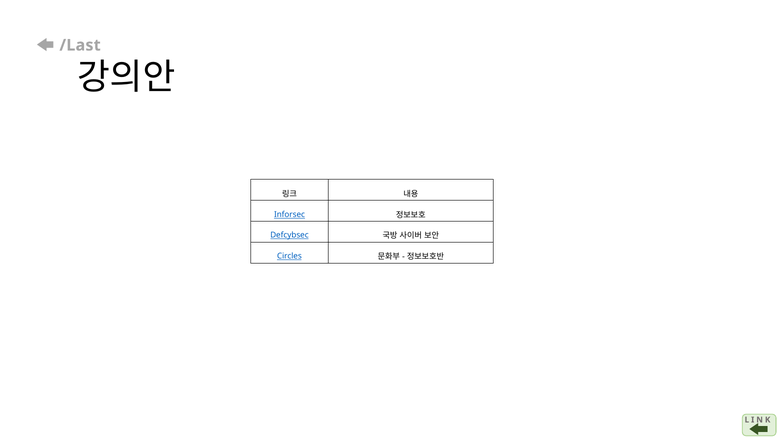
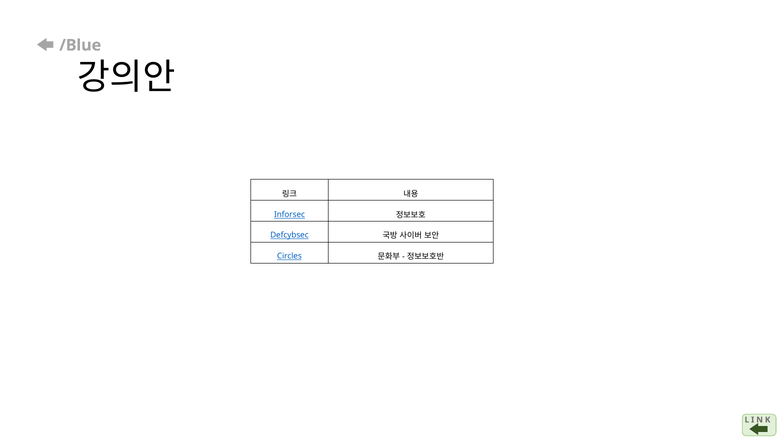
/Last: /Last -> /Blue (80, 45)
